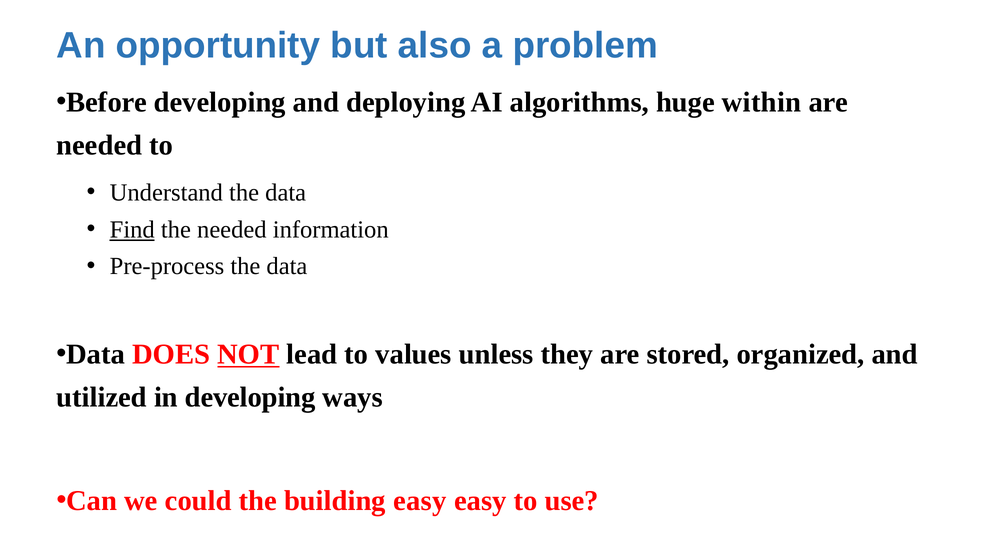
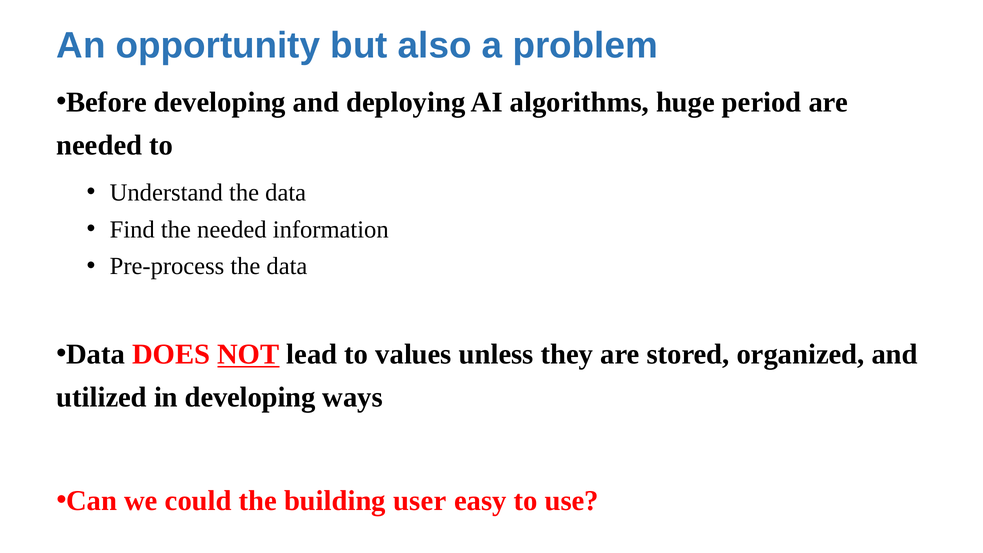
within: within -> period (762, 102)
Find underline: present -> none (132, 229)
building easy: easy -> user (420, 501)
